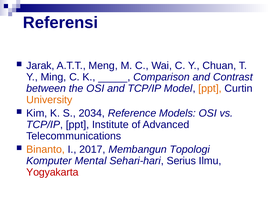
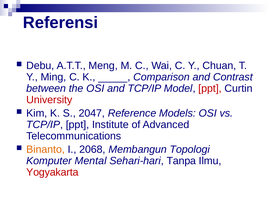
Jarak: Jarak -> Debu (40, 65)
ppt colour: orange -> red (210, 88)
University colour: orange -> red (49, 99)
2034: 2034 -> 2047 (92, 113)
2017: 2017 -> 2068 (92, 149)
Serius: Serius -> Tanpa (181, 160)
